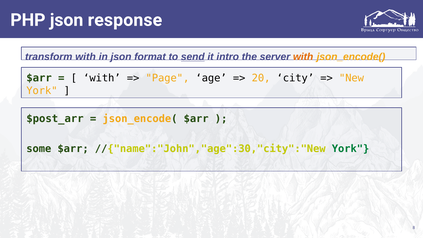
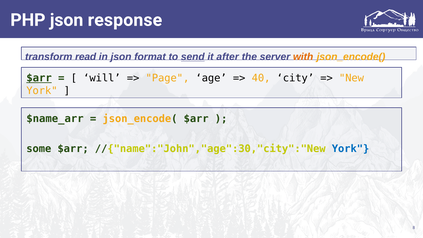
transform with: with -> read (86, 57)
intro: intro -> after (228, 57)
$arr underline: none -> present (39, 78)
with: with -> will (102, 78)
20: 20 -> 40 (261, 78)
$post_arr: $post_arr -> $name_arr (55, 118)
York colour: green -> blue (351, 149)
